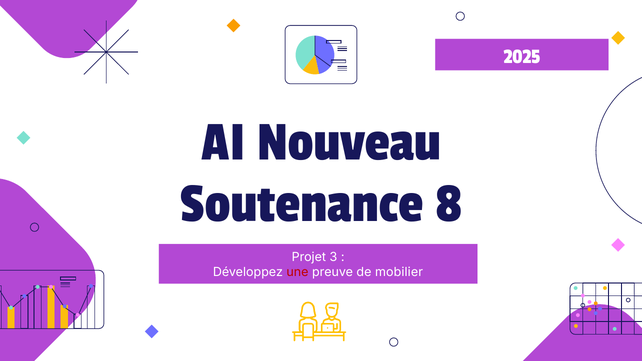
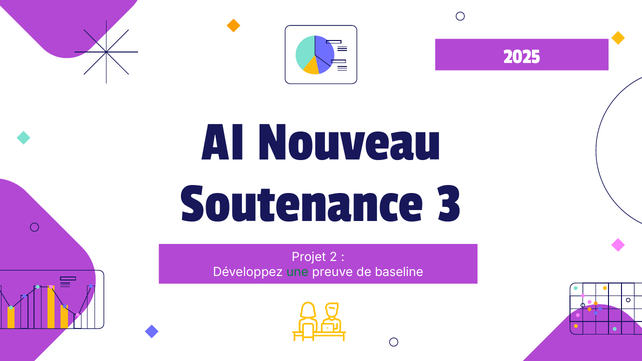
8: 8 -> 3 (448, 202)
3: 3 -> 2 (333, 257)
une colour: red -> green (297, 272)
mobilier: mobilier -> baseline (399, 272)
